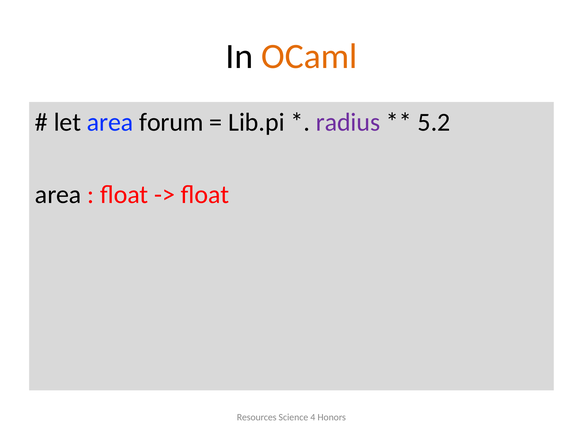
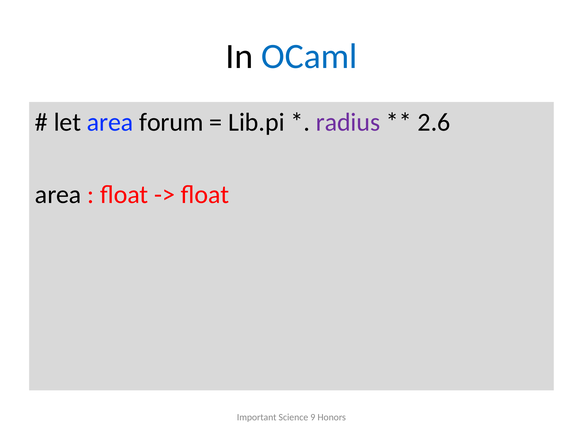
OCaml colour: orange -> blue (309, 56)
5.2: 5.2 -> 2.6 (434, 122)
Resources: Resources -> Important (257, 417)
4: 4 -> 9 (313, 417)
